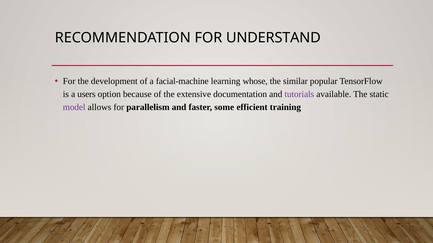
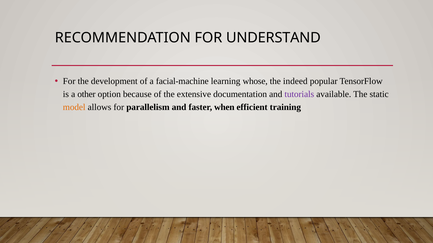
similar: similar -> indeed (295, 81)
users: users -> other (87, 94)
model colour: purple -> orange (74, 107)
some: some -> when (224, 107)
